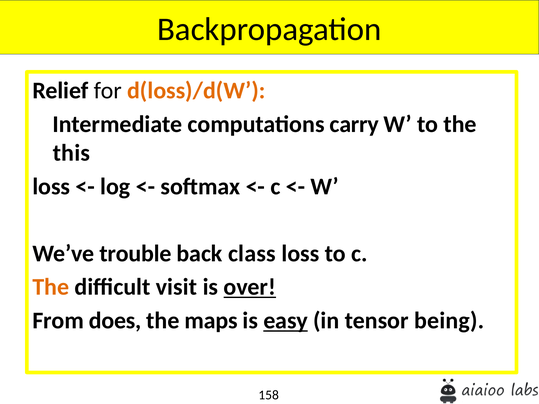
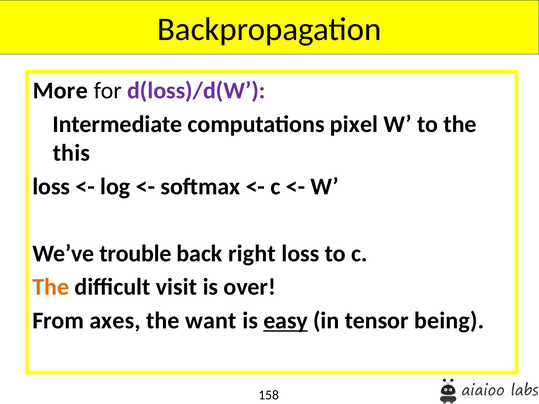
Relief: Relief -> More (60, 91)
d(loss)/d(W colour: orange -> purple (196, 91)
carry: carry -> pixel (354, 124)
class: class -> right (252, 254)
over underline: present -> none (250, 287)
does: does -> axes (115, 321)
maps: maps -> want (211, 321)
